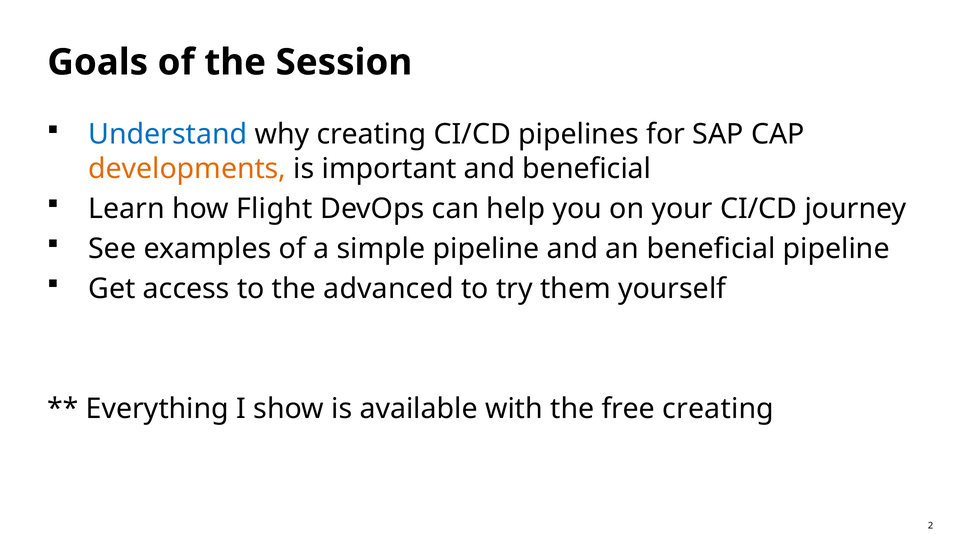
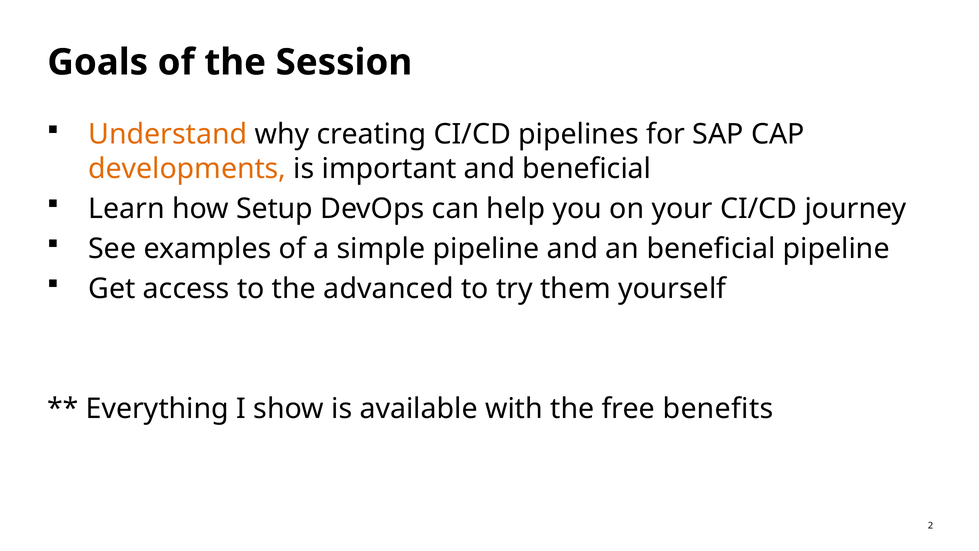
Understand colour: blue -> orange (168, 134)
Flight: Flight -> Setup (275, 209)
free creating: creating -> benefits (718, 409)
